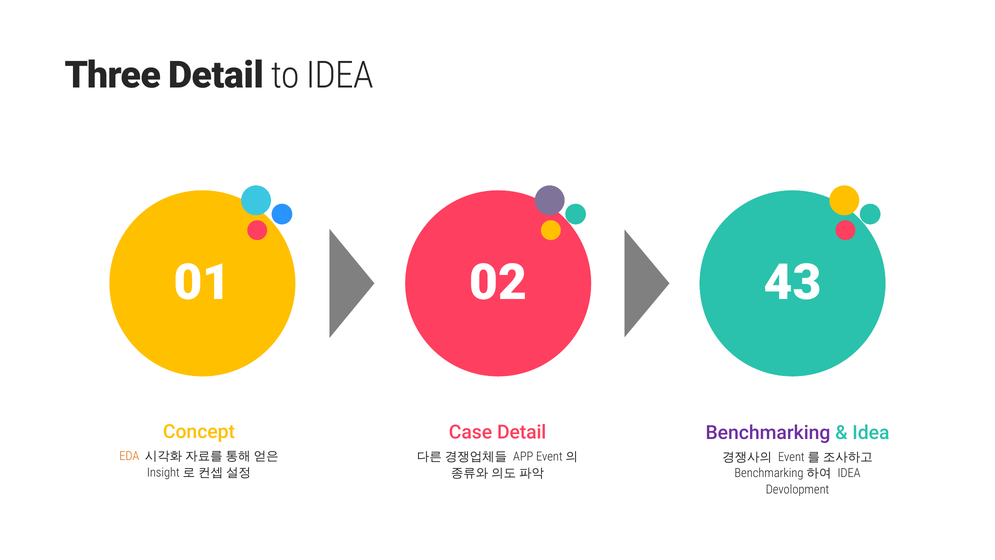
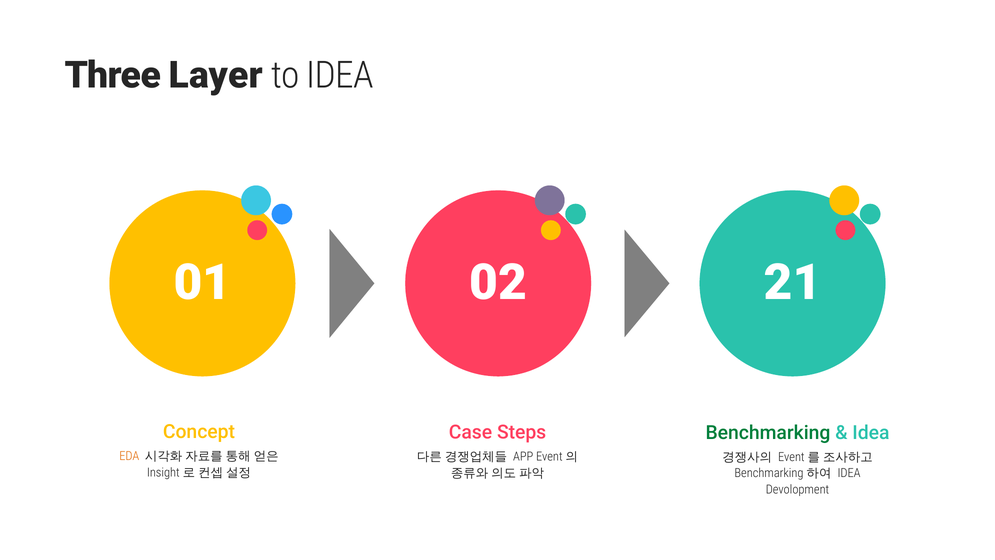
Three Detail: Detail -> Layer (216, 75)
43: 43 -> 21 (793, 283)
Case Detail: Detail -> Steps (522, 432)
Benchmarking colour: purple -> green (768, 432)
